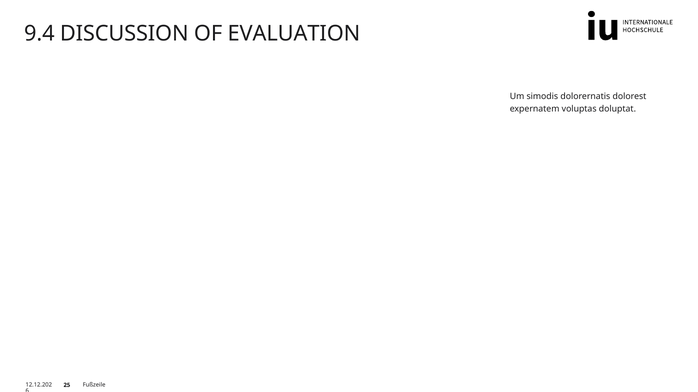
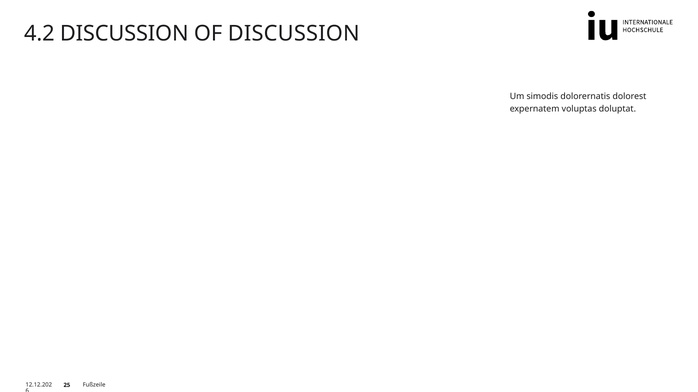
9.4: 9.4 -> 4.2 (39, 34)
OF EVALUATION: EVALUATION -> DISCUSSION (294, 34)
